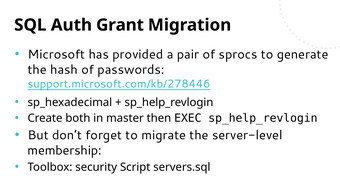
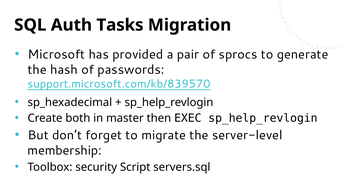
Grant: Grant -> Tasks (120, 25)
support.microsoft.com/kb/278446: support.microsoft.com/kb/278446 -> support.microsoft.com/kb/839570 (119, 84)
